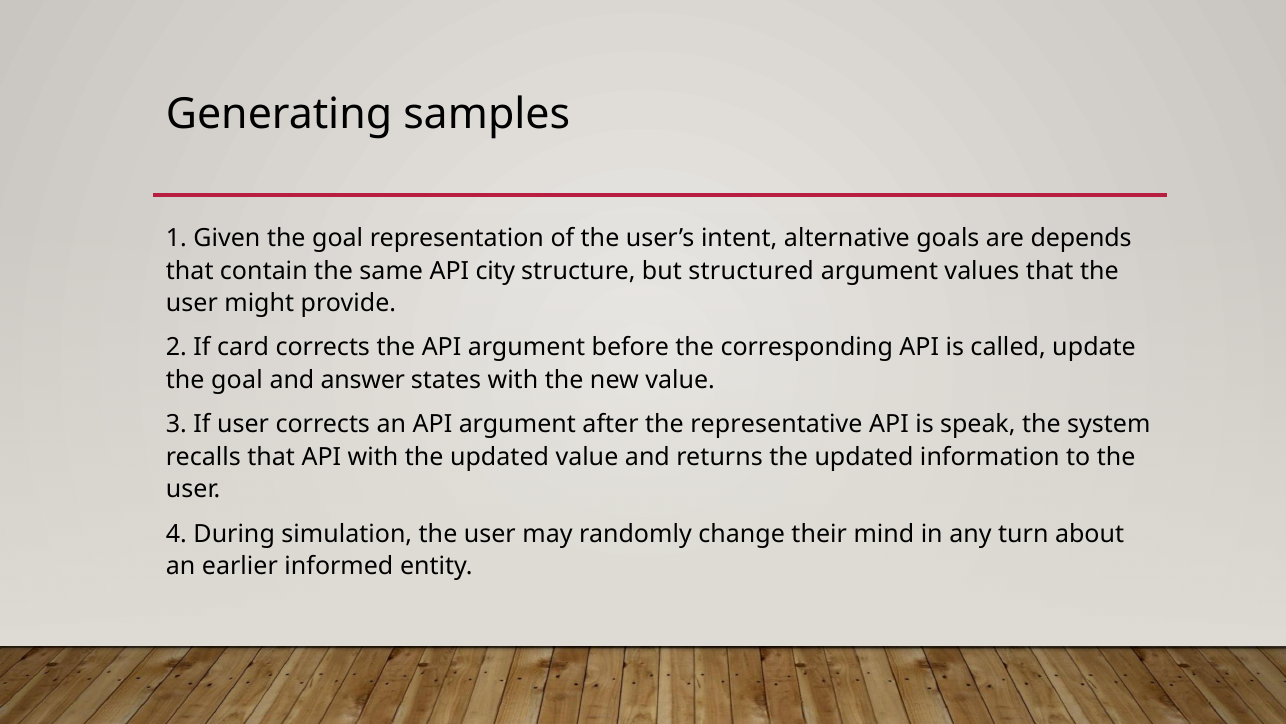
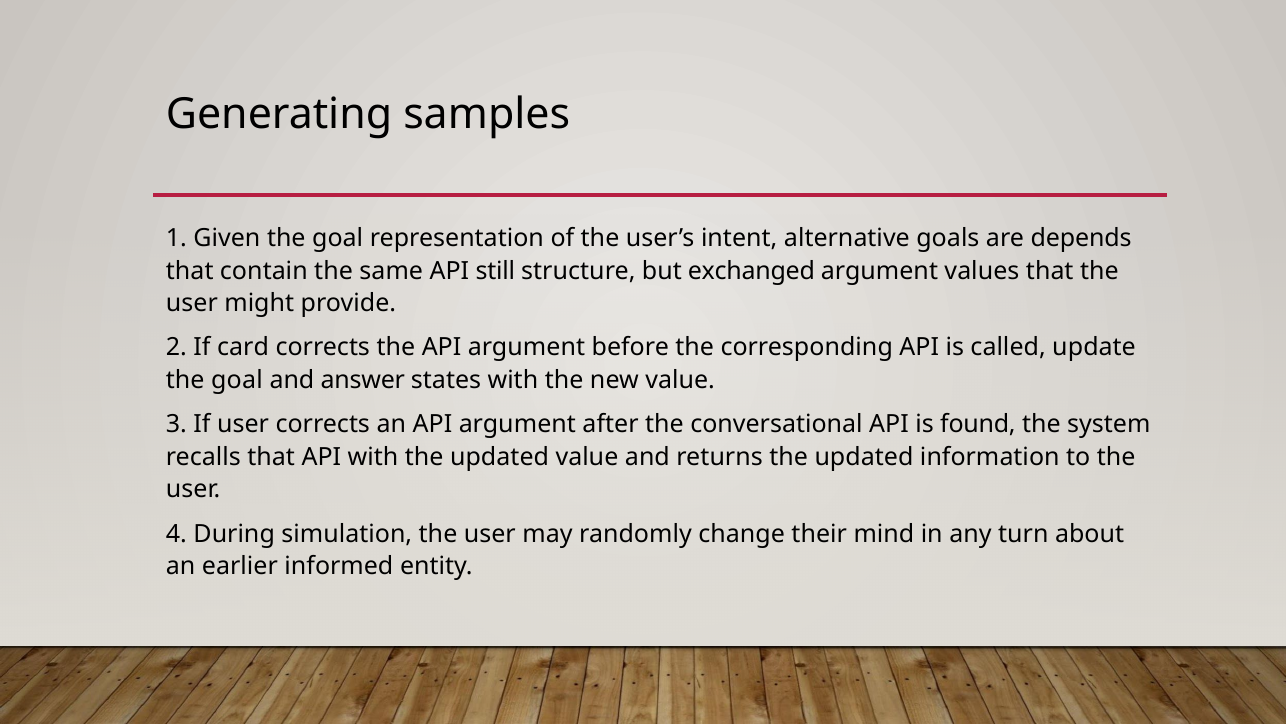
city: city -> still (495, 271)
structured: structured -> exchanged (751, 271)
representative: representative -> conversational (776, 424)
speak: speak -> found (978, 424)
